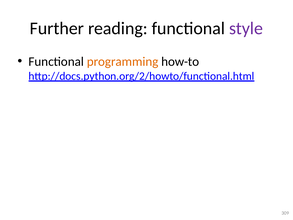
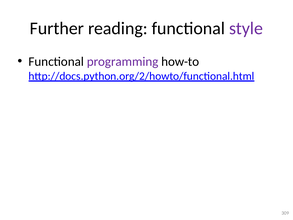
programming colour: orange -> purple (123, 61)
